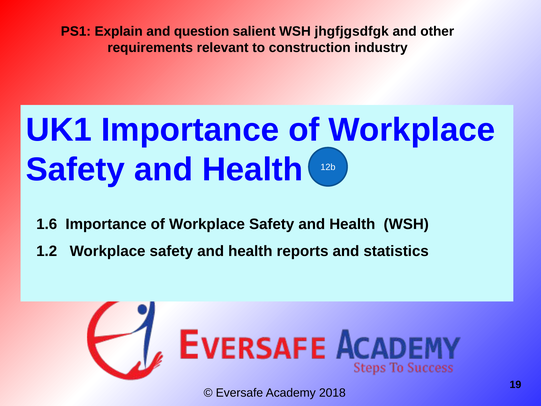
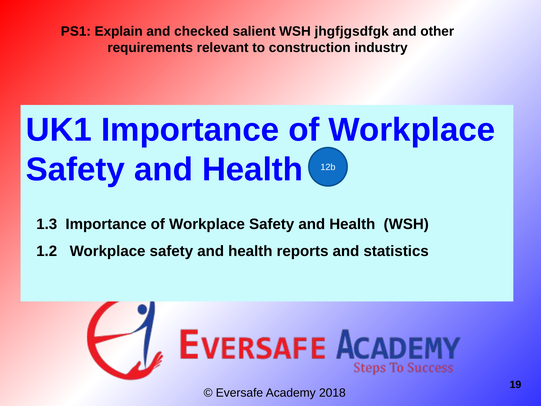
question: question -> checked (202, 31)
1.6: 1.6 -> 1.3 (47, 224)
